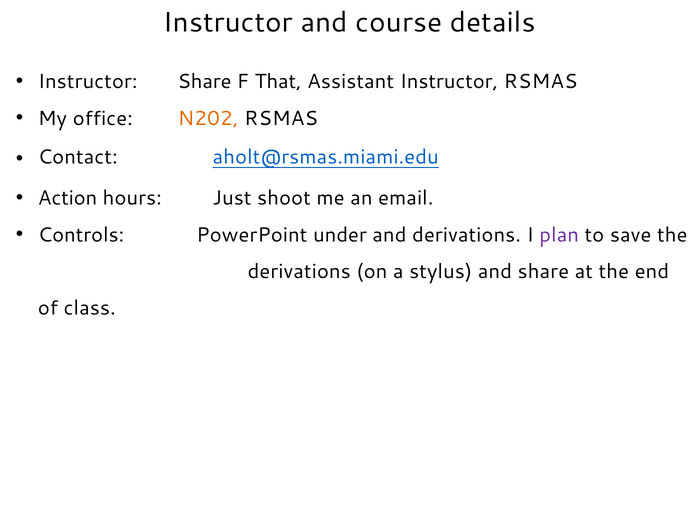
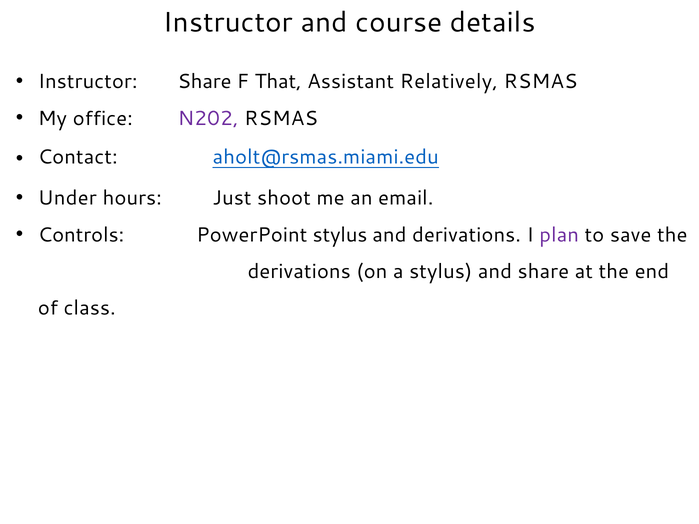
Assistant Instructor: Instructor -> Relatively (449, 82)
N202 colour: orange -> purple (208, 118)
Action: Action -> Under (67, 198)
PowerPoint under: under -> stylus (340, 235)
